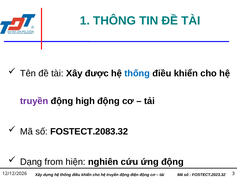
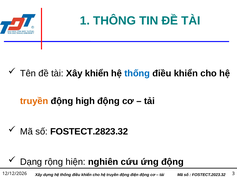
Xây được: được -> khiển (97, 73)
truyền colour: purple -> orange (34, 101)
FOSTECT.2083.32: FOSTECT.2083.32 -> FOSTECT.2823.32 (89, 131)
from: from -> rộng (54, 162)
